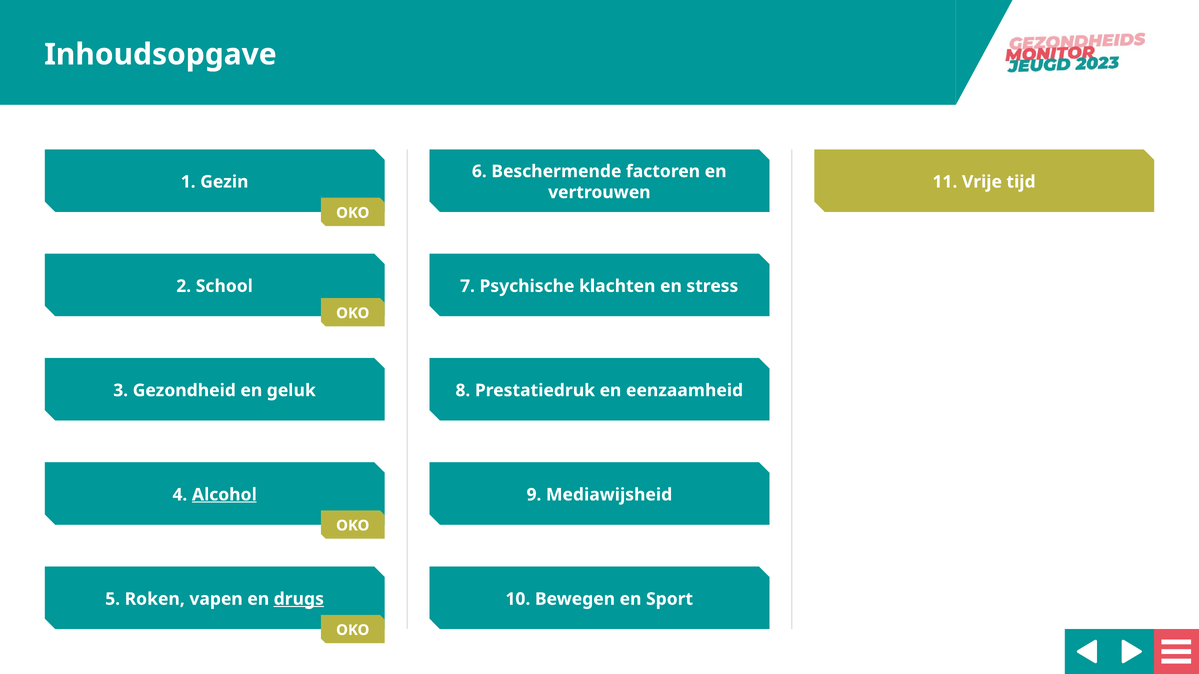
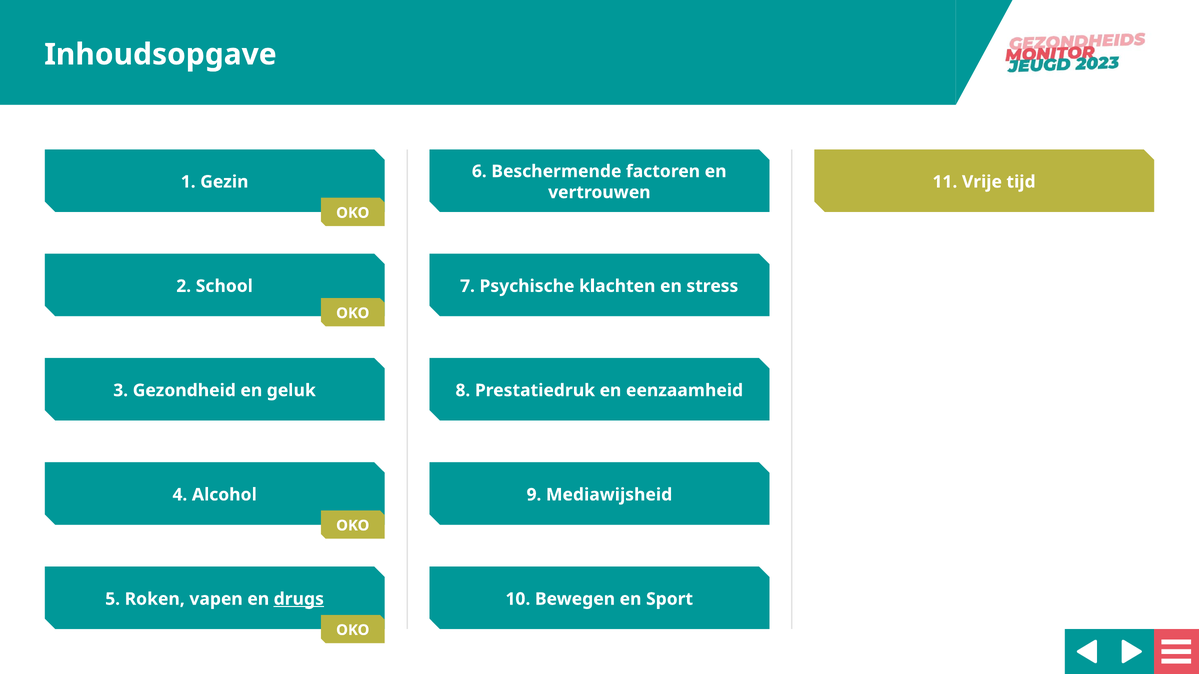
Alcohol underline: present -> none (224, 495)
